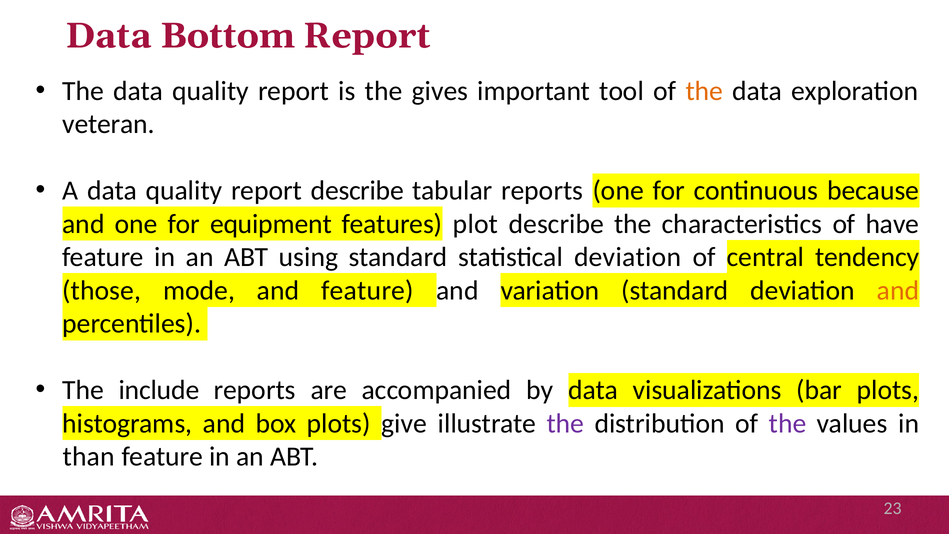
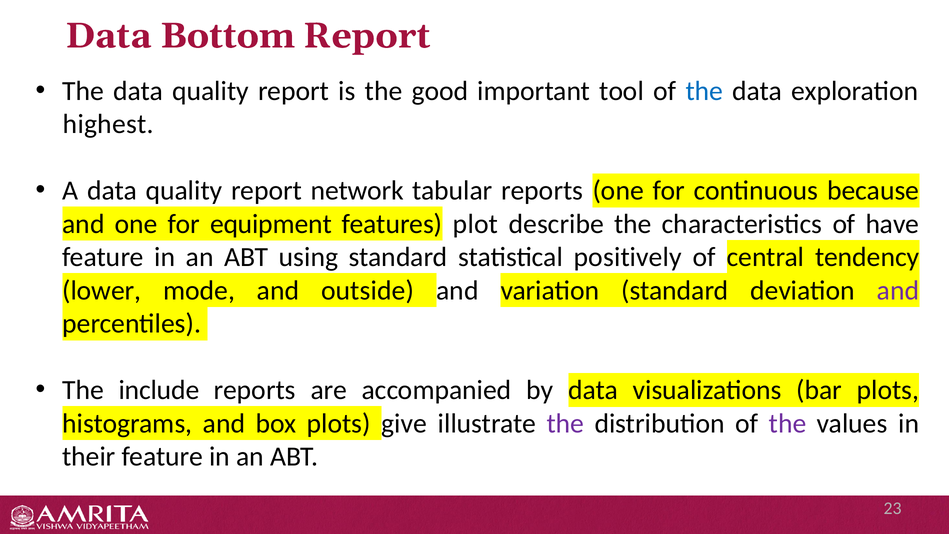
gives: gives -> good (440, 91)
the colour: orange -> blue (704, 91)
veteran: veteran -> highest (108, 124)
report describe: describe -> network (357, 191)
statistical deviation: deviation -> positively (628, 257)
those: those -> lower (102, 290)
and feature: feature -> outside (368, 290)
and colour: orange -> purple (898, 290)
than: than -> their (89, 457)
